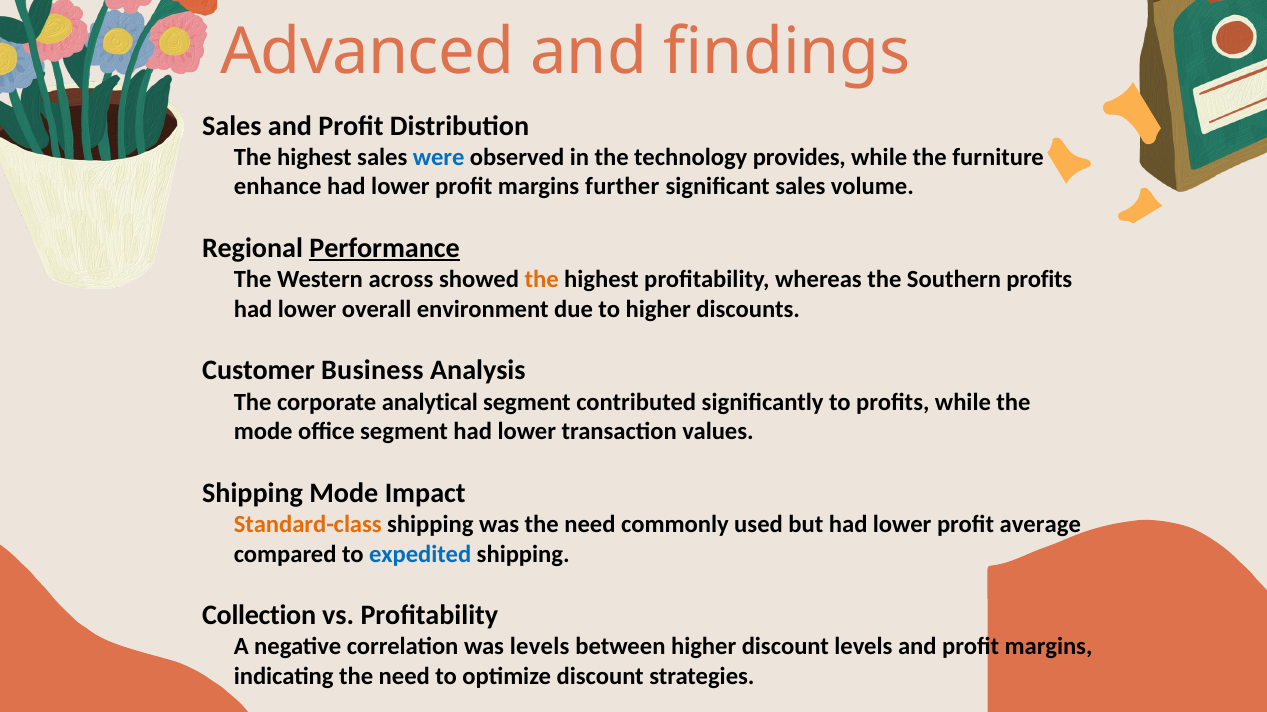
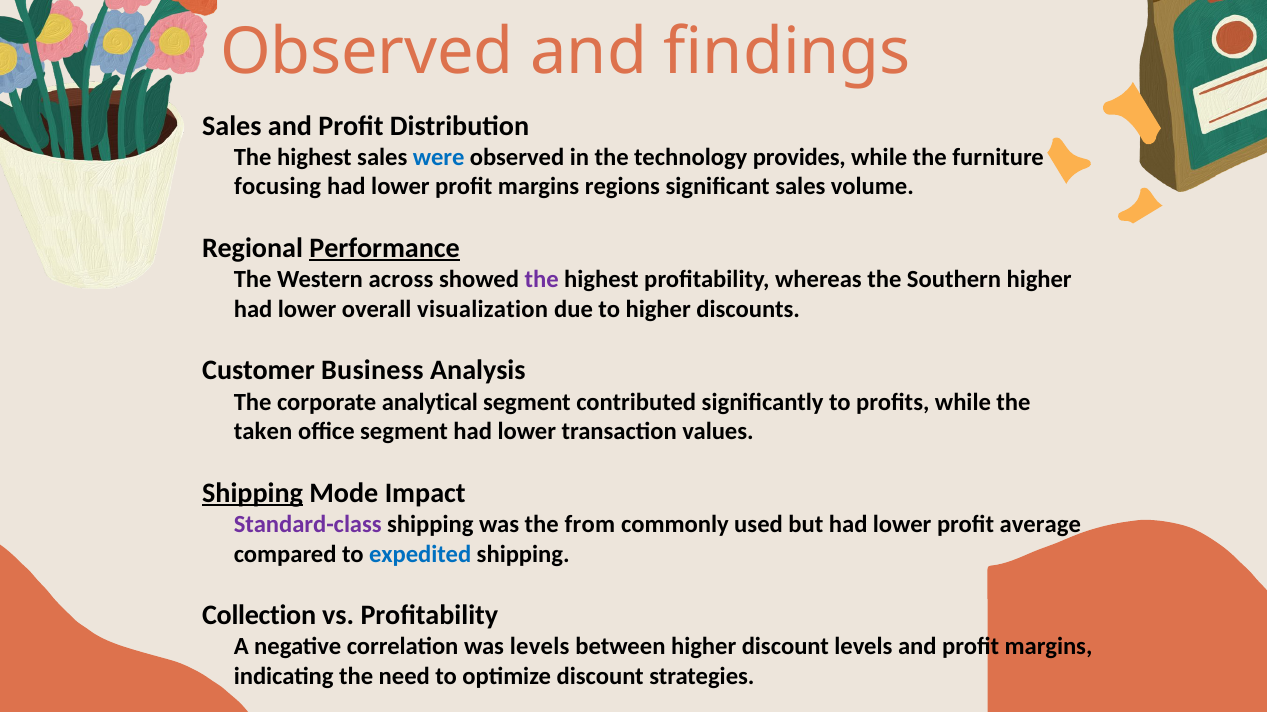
Advanced: Advanced -> Observed (367, 52)
enhance: enhance -> focusing (278, 187)
further: further -> regions (622, 187)
the colour: orange -> purple (542, 280)
Southern profits: profits -> higher (1039, 280)
environment: environment -> visualization (483, 309)
mode: mode -> taken (263, 432)
Shipping underline: none -> present (253, 494)
Standard-class colour: orange -> purple (308, 525)
was the need: need -> from (590, 525)
